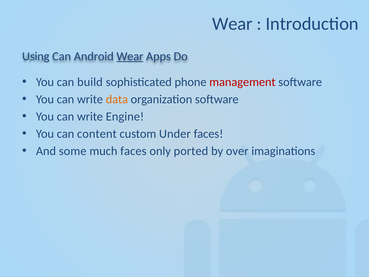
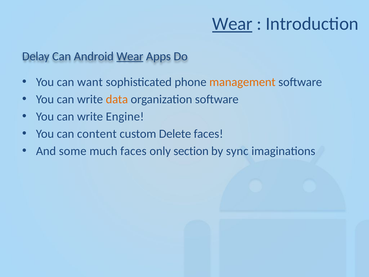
Wear underline: none -> present (232, 24)
Using: Using -> Delay (36, 56)
build: build -> want (90, 82)
management colour: red -> orange (242, 82)
Under: Under -> Delete (175, 134)
ported: ported -> section (191, 151)
over: over -> sync (237, 151)
